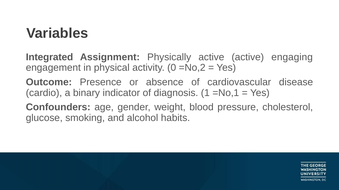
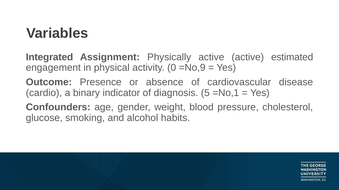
engaging: engaging -> estimated (292, 57)
=No,2: =No,2 -> =No,9 (192, 68)
1: 1 -> 5 (205, 93)
